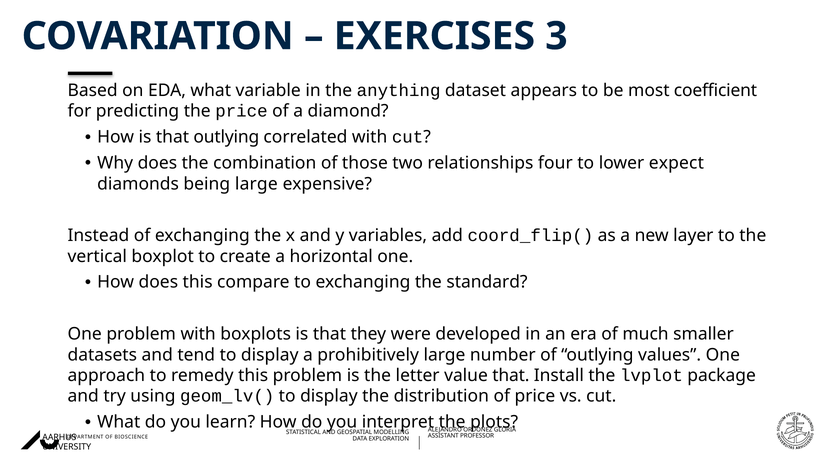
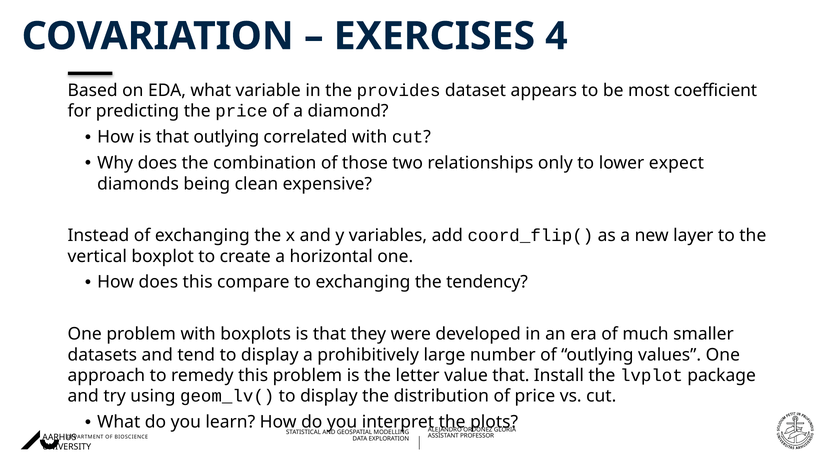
3: 3 -> 4 (556, 36)
anything: anything -> provides (399, 91)
four: four -> only (555, 163)
being large: large -> clean (256, 184)
standard: standard -> tendency (487, 282)
